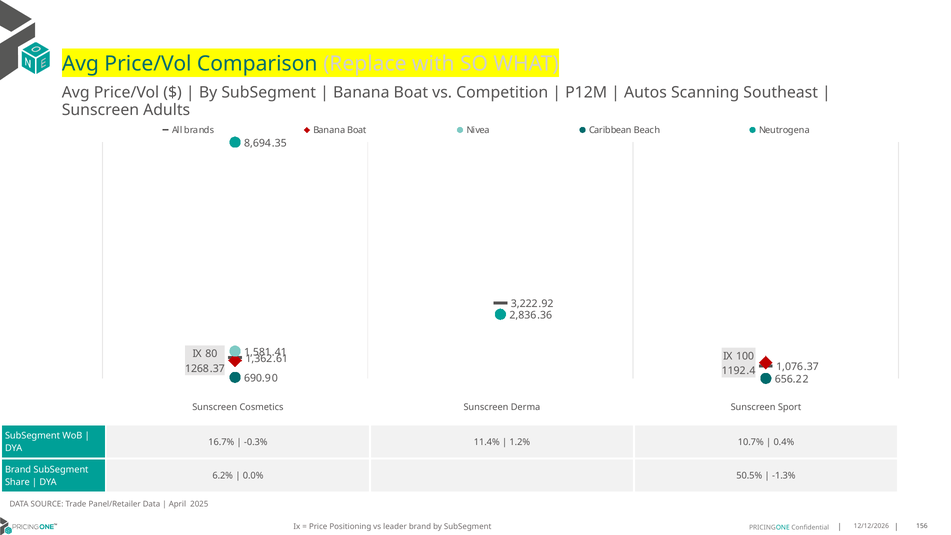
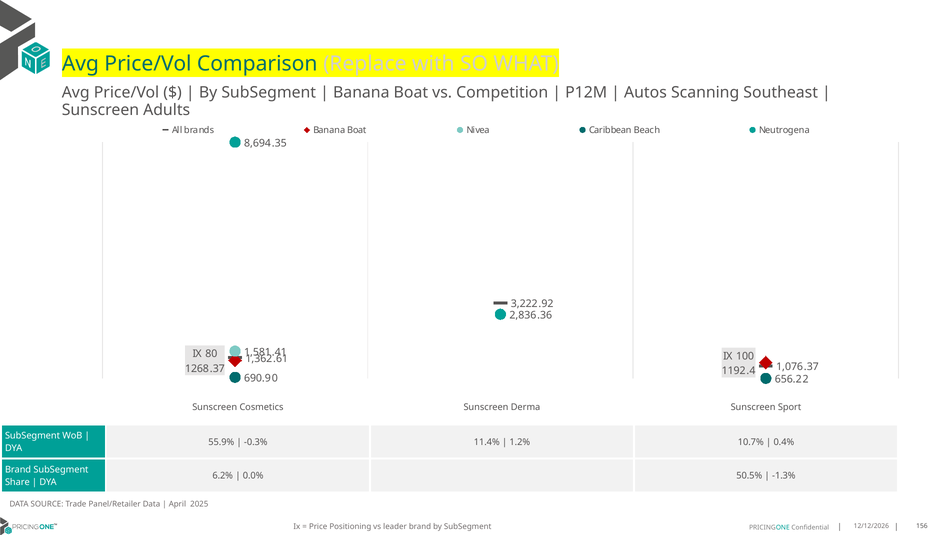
16.7%: 16.7% -> 55.9% (221, 442)
